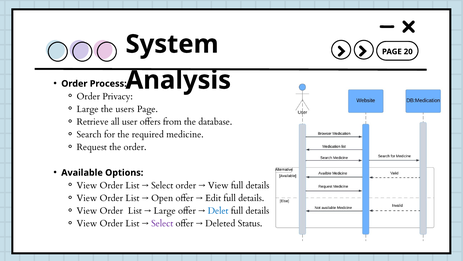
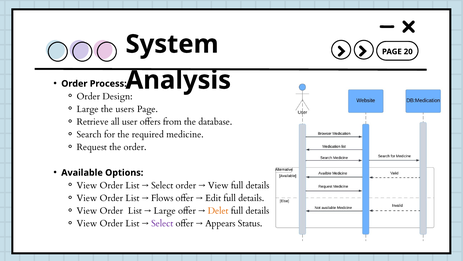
Privacy: Privacy -> Design (117, 96)
Open: Open -> Flows (162, 198)
Delet colour: blue -> orange (218, 210)
Deleted: Deleted -> Appears (220, 223)
